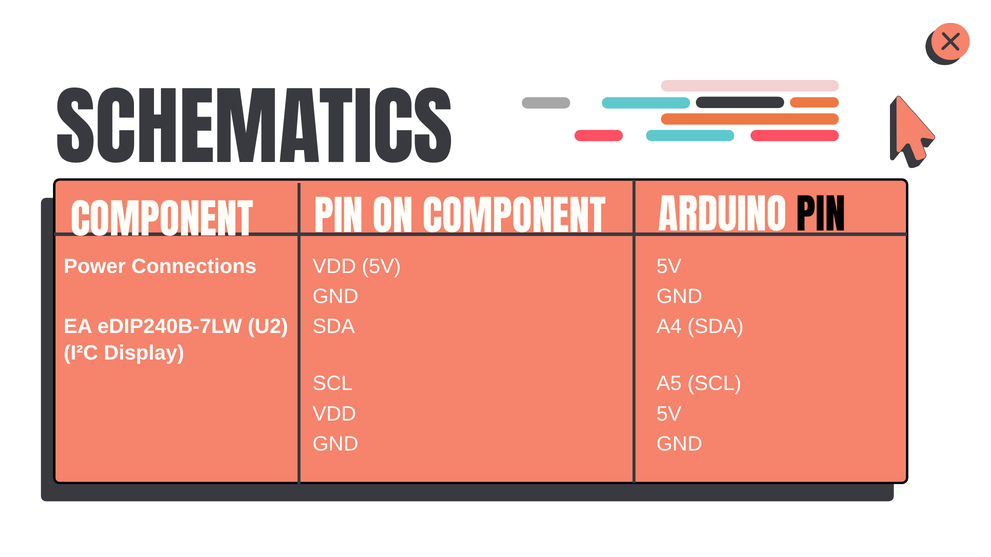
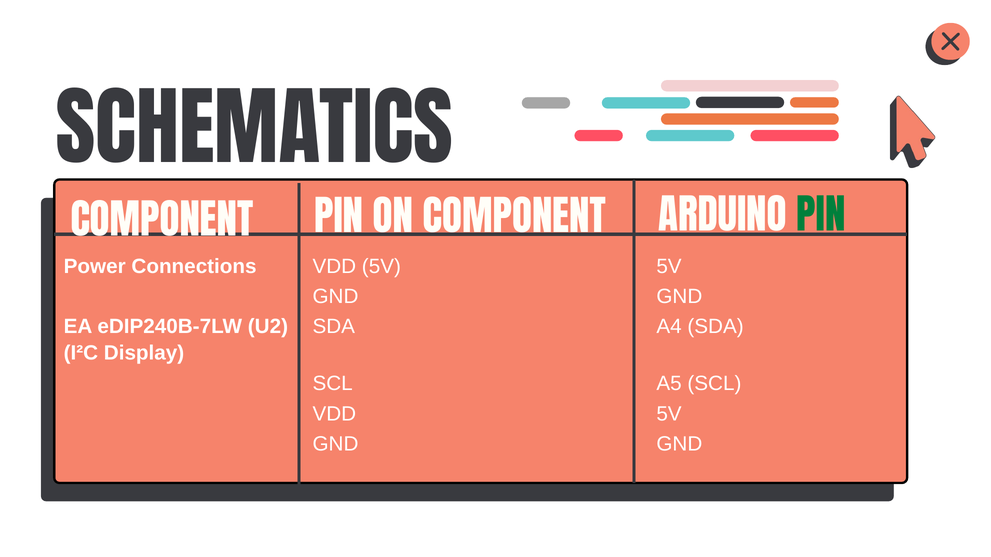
PIN colour: black -> green (821, 217)
